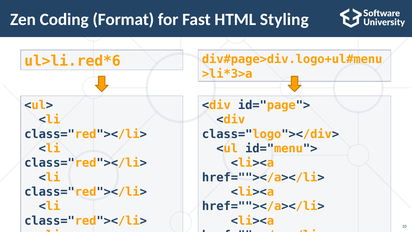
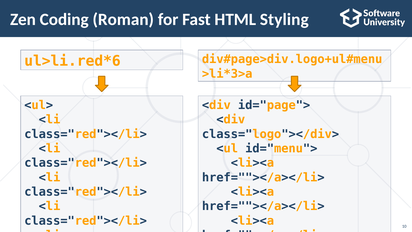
Format: Format -> Roman (123, 20)
